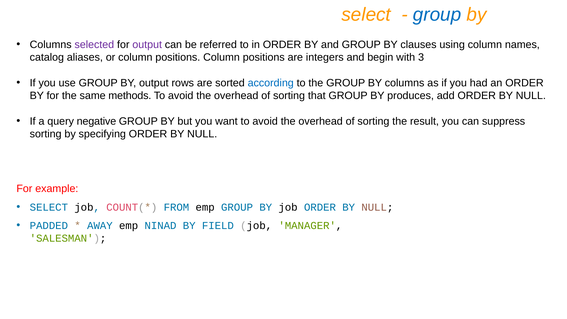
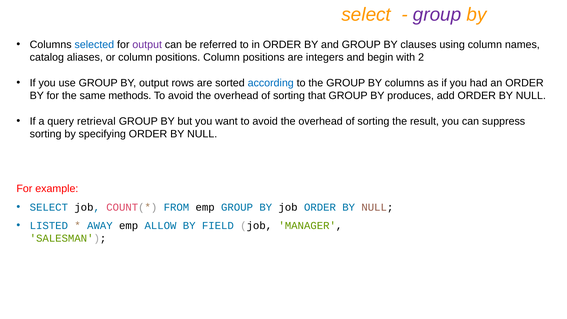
group colour: blue -> purple (437, 15)
selected colour: purple -> blue (94, 45)
3: 3 -> 2 (421, 57)
negative: negative -> retrieval (96, 121)
PADDED: PADDED -> LISTED (49, 226)
NINAD: NINAD -> ALLOW (160, 226)
